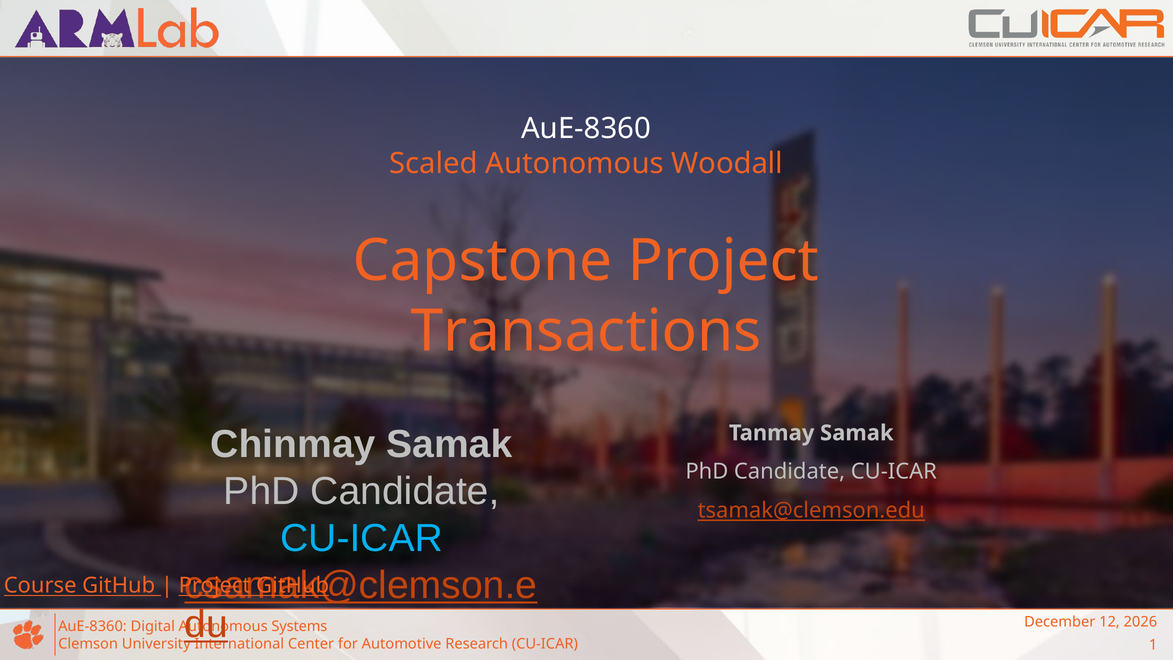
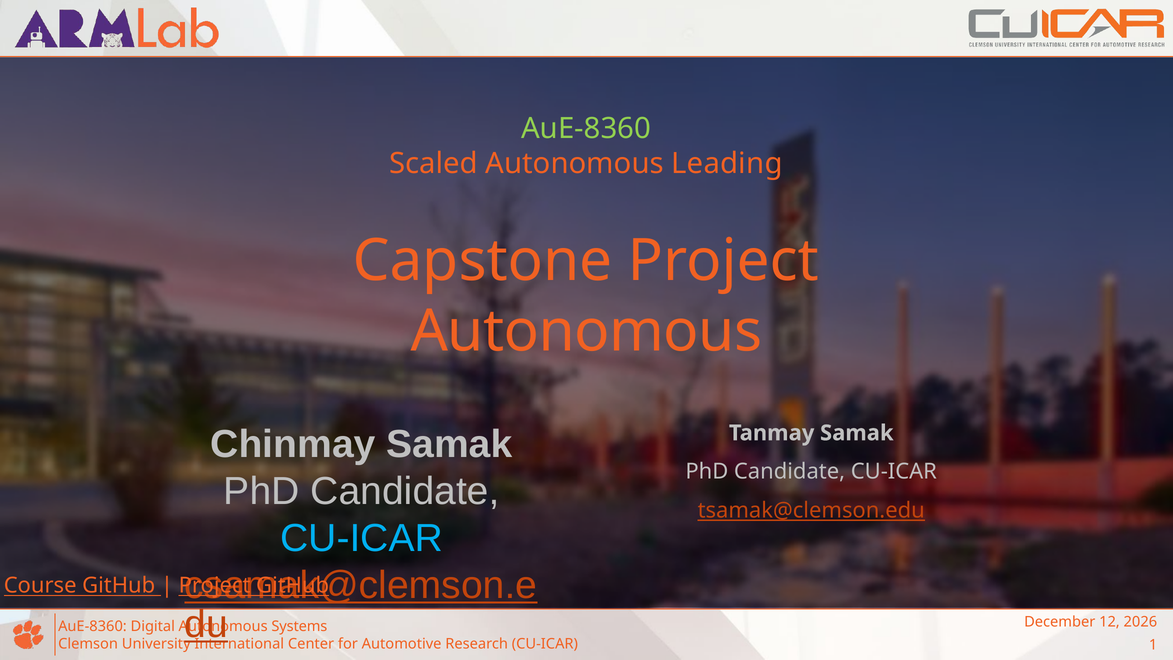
AuE-8360 colour: white -> light green (586, 128)
Woodall: Woodall -> Leading (727, 164)
Transactions: Transactions -> Autonomous (586, 331)
